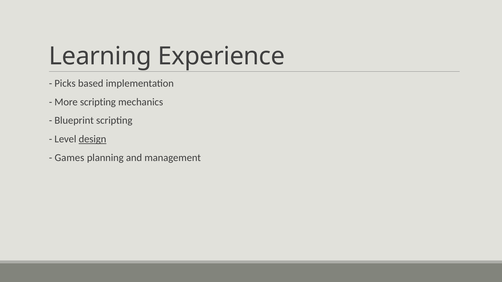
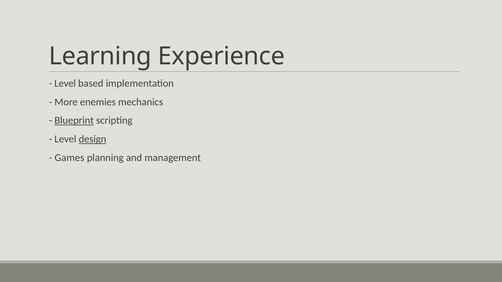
Picks: Picks -> Level (65, 83)
More scripting: scripting -> enemies (98, 102)
Blueprint underline: none -> present (74, 121)
